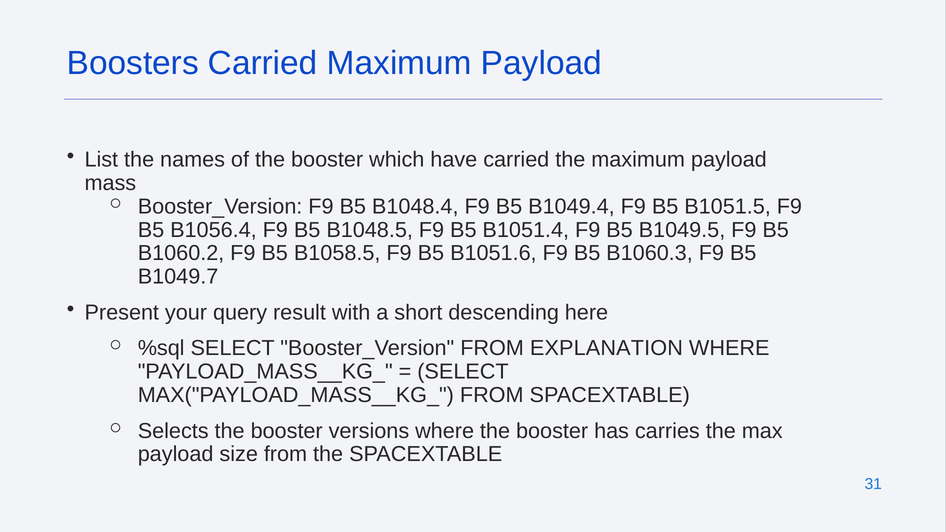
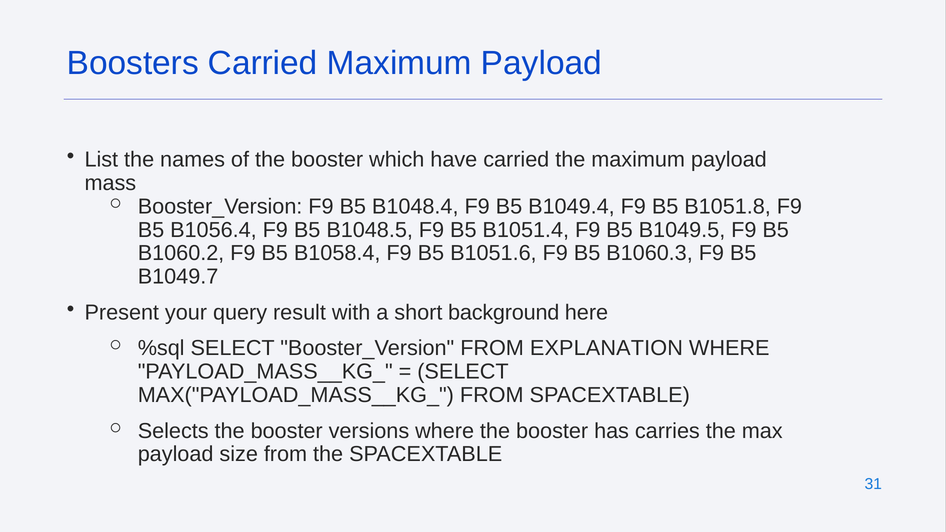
B1051.5: B1051.5 -> B1051.8 (728, 207)
B1058.5: B1058.5 -> B1058.4 (337, 253)
descending: descending -> background (504, 313)
